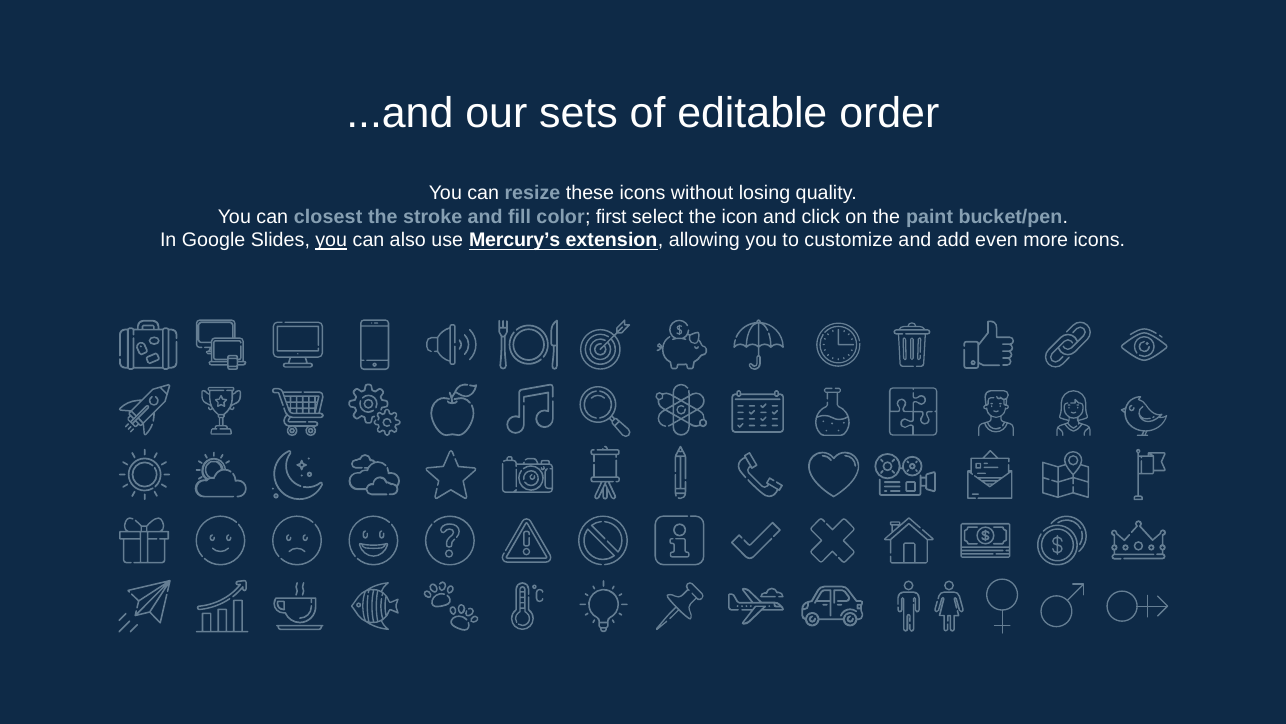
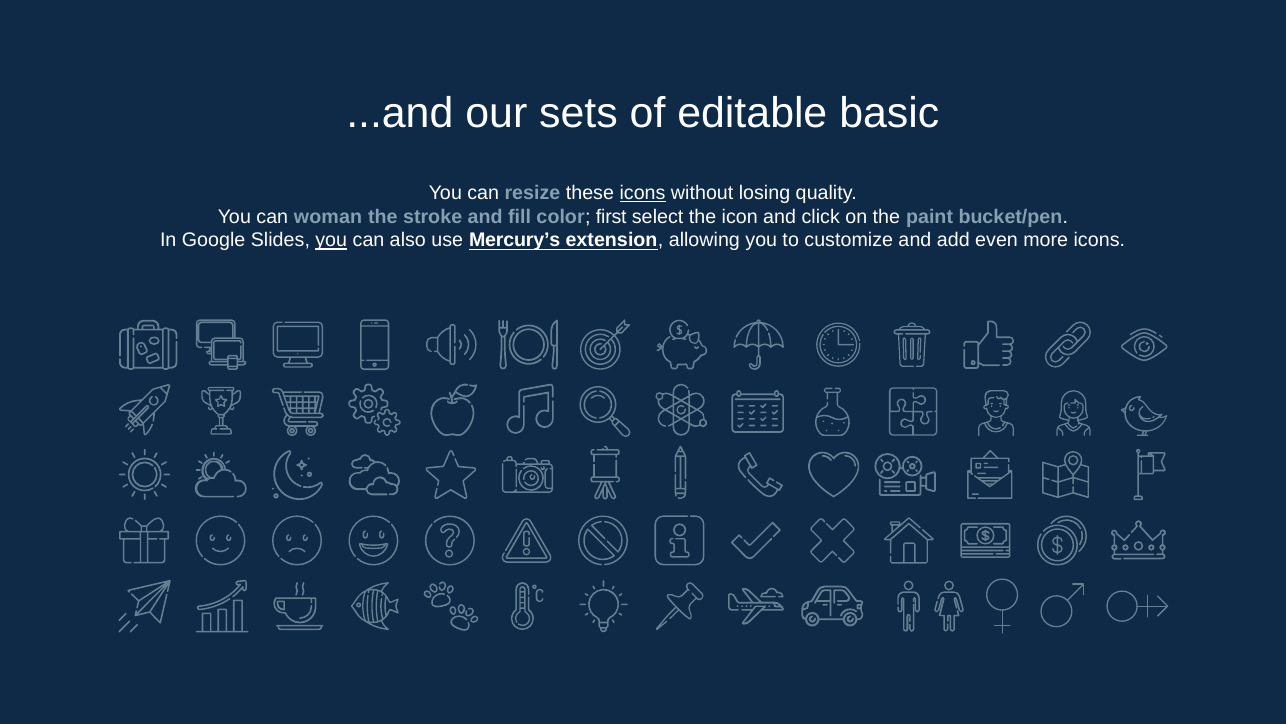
order: order -> basic (889, 113)
icons underline: none -> present (643, 193)
closest: closest -> woman (328, 217)
